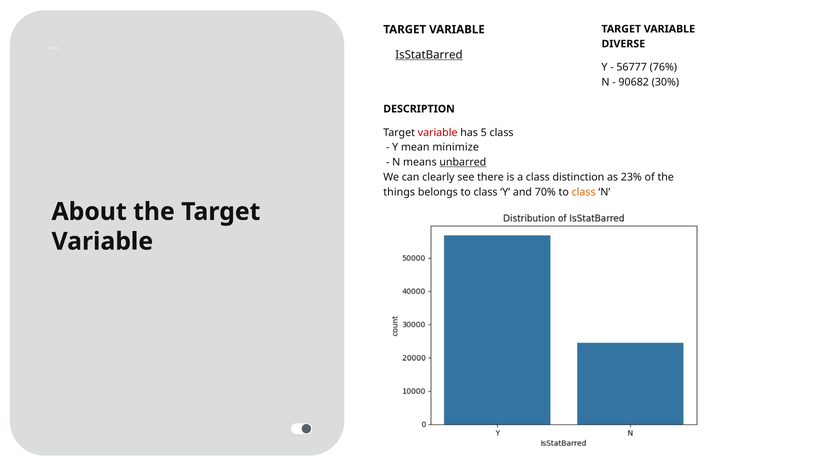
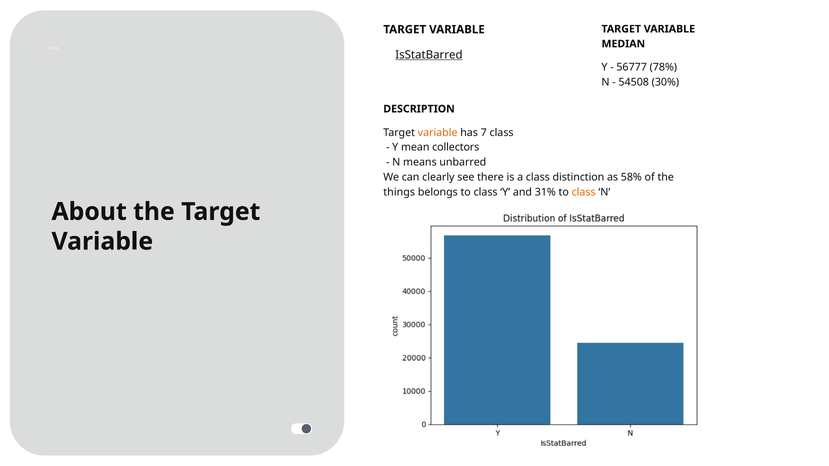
DIVERSE: DIVERSE -> MEDIAN (623, 44)
76%: 76% -> 78% (663, 67)
90682: 90682 -> 54508 (634, 82)
variable colour: red -> orange (438, 133)
5: 5 -> 7 (484, 133)
minimize: minimize -> collectors (456, 148)
unbarred underline: present -> none (463, 162)
23%: 23% -> 58% (631, 177)
70%: 70% -> 31% (545, 192)
